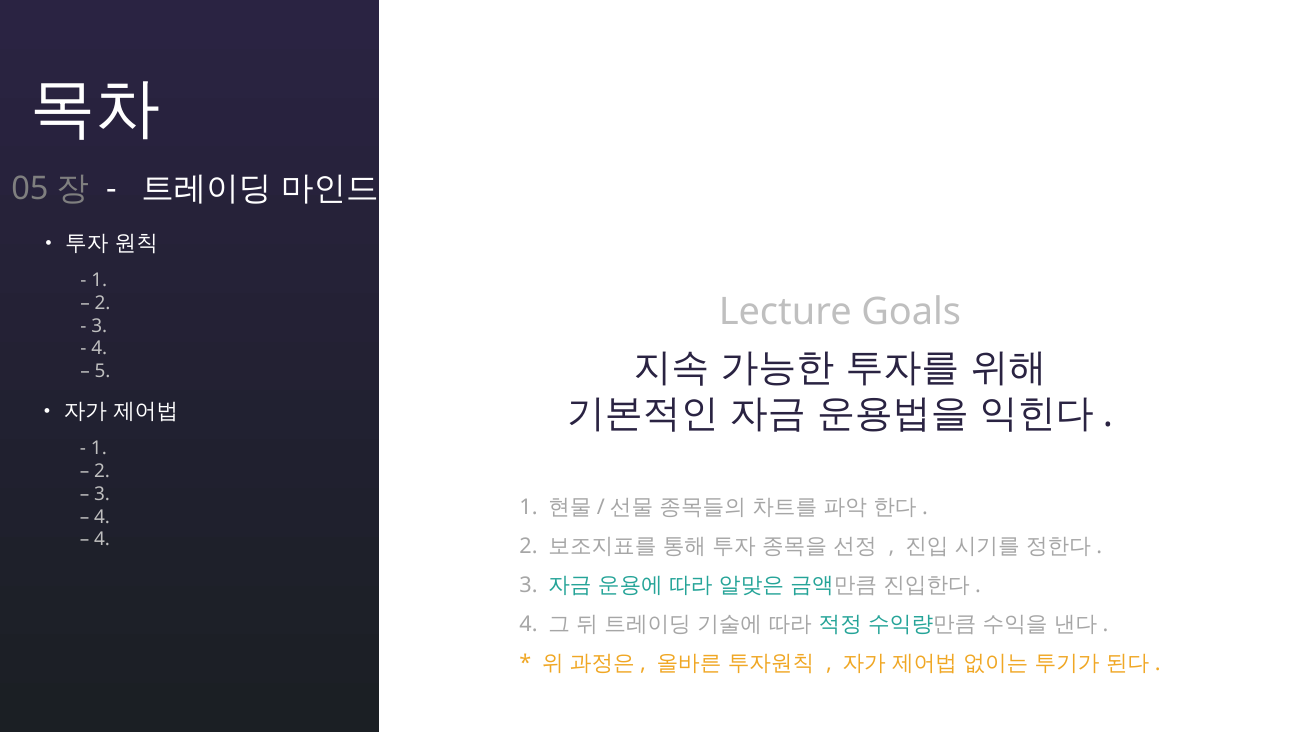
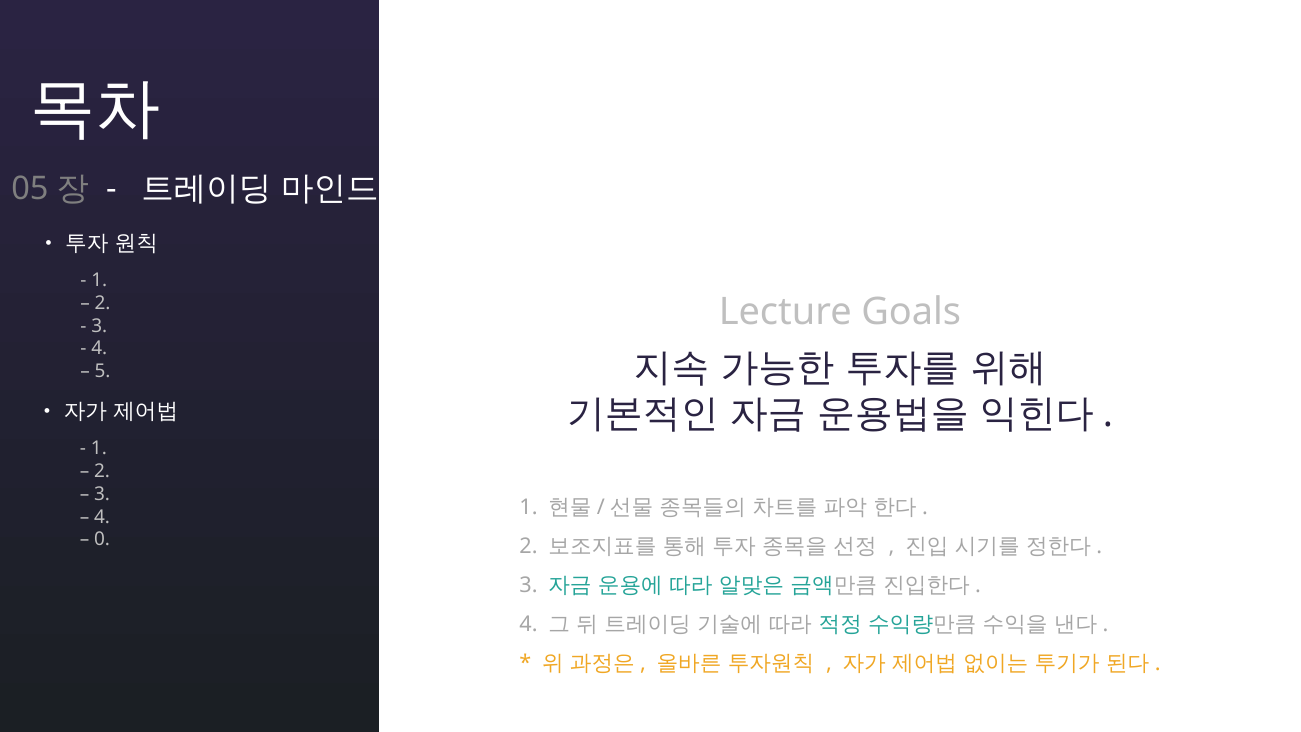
4: 4 -> 0 (102, 540)
